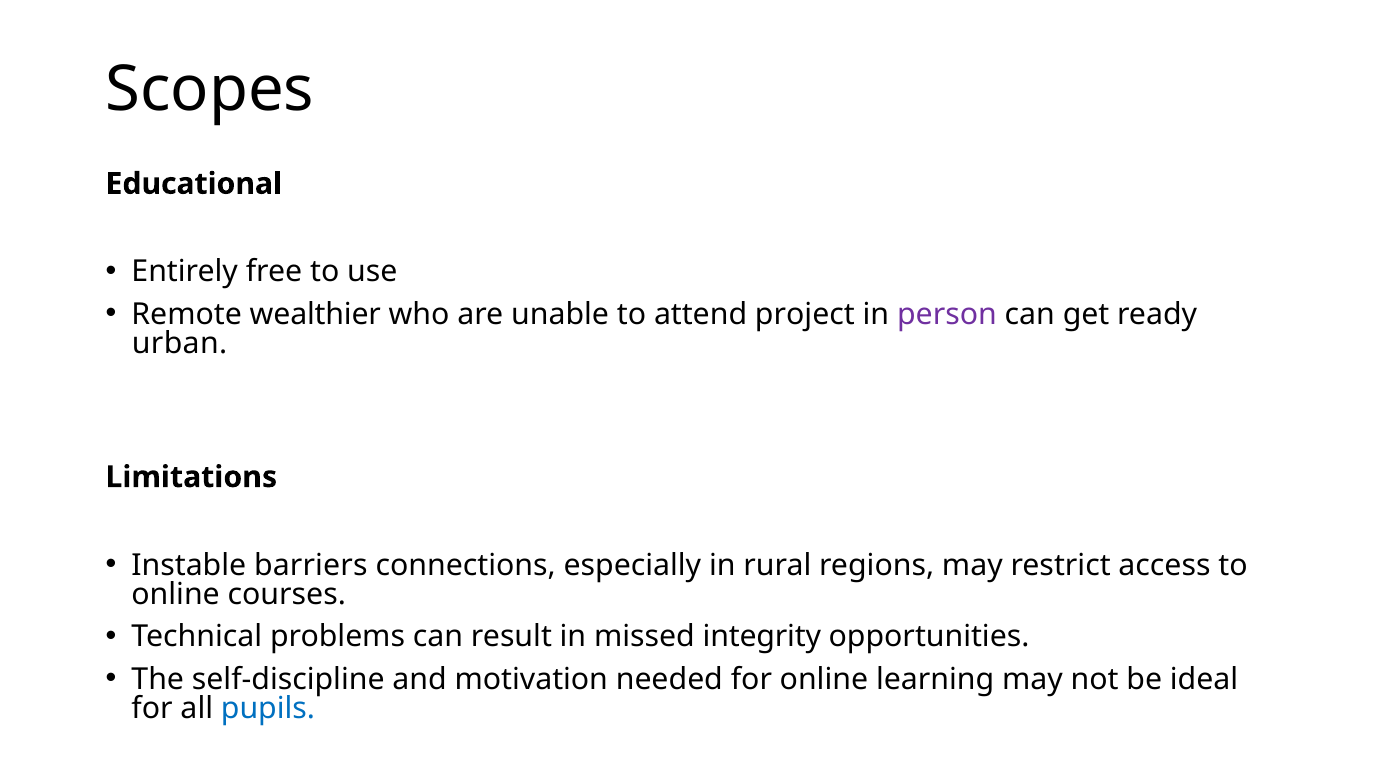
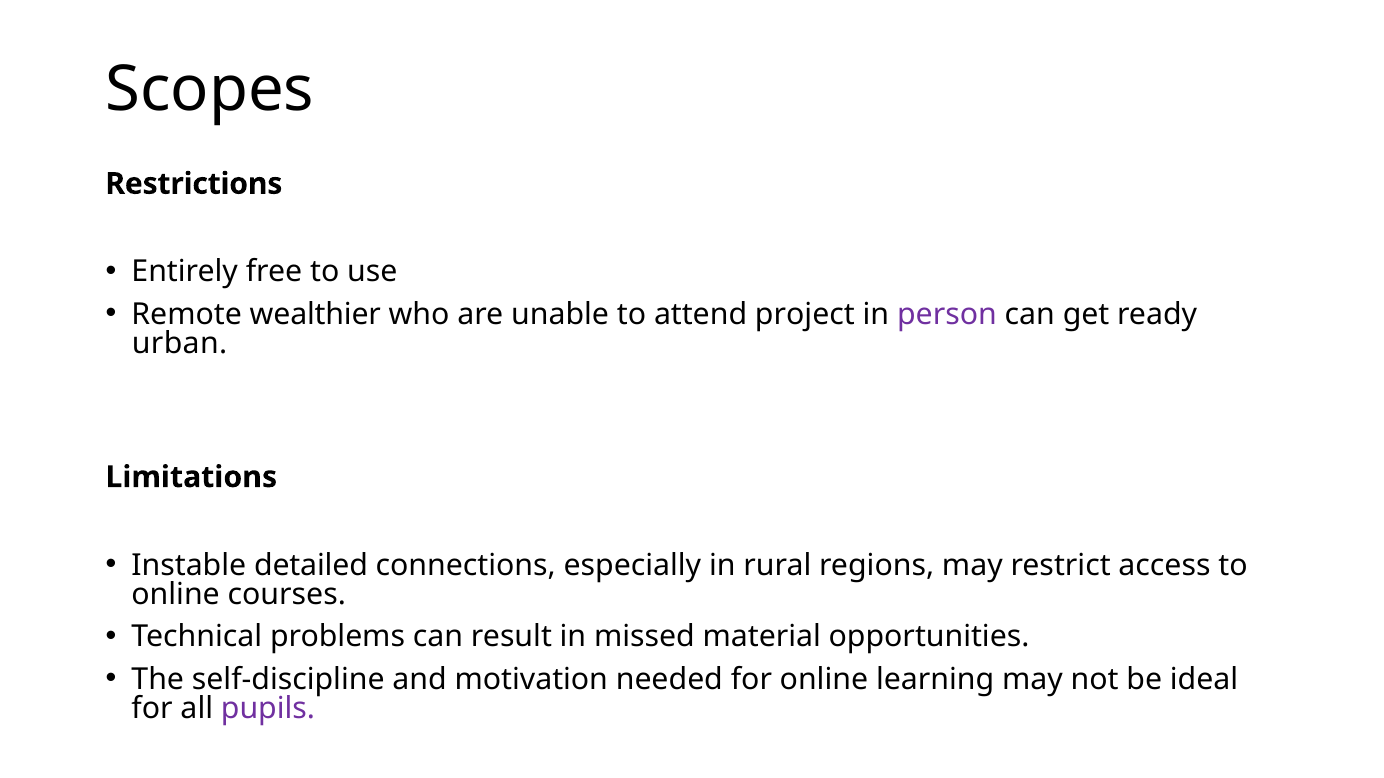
Educational: Educational -> Restrictions (194, 184)
barriers: barriers -> detailed (311, 565)
integrity: integrity -> material (762, 637)
pupils colour: blue -> purple (268, 709)
